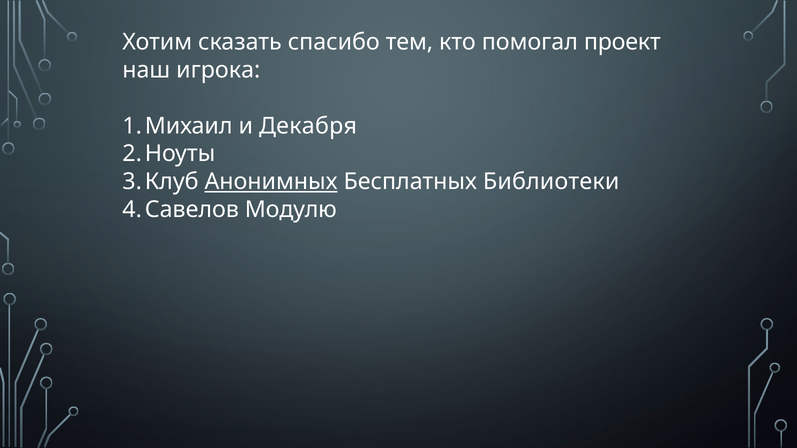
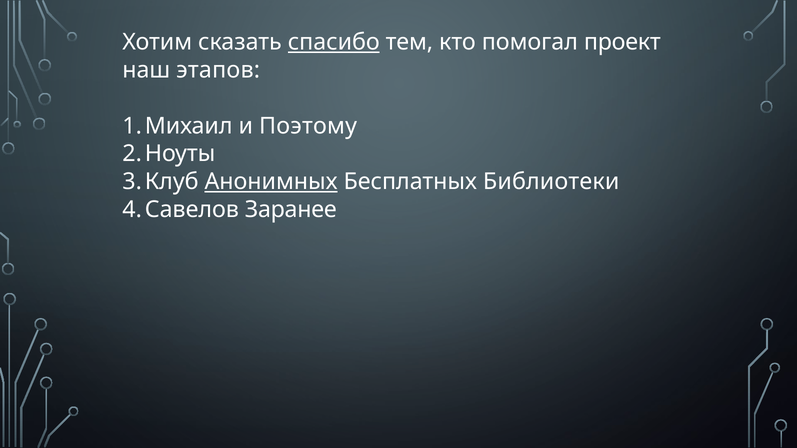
спасибо underline: none -> present (334, 42)
игрока: игрока -> этапов (218, 70)
Декабря: Декабря -> Поэтому (308, 126)
Модулю: Модулю -> Заранее (291, 210)
